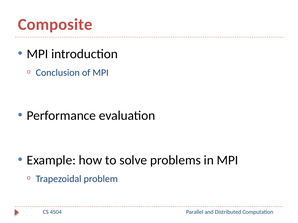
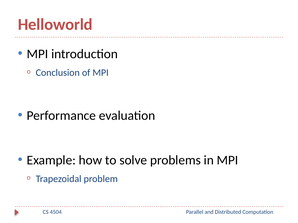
Composite: Composite -> Helloworld (55, 25)
